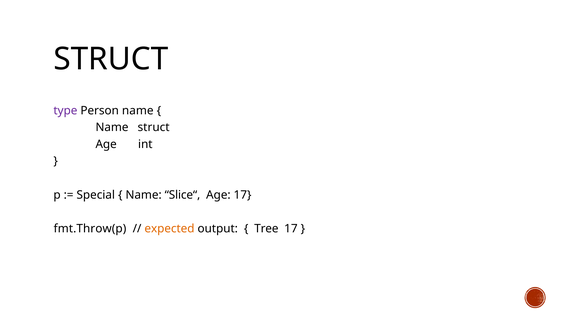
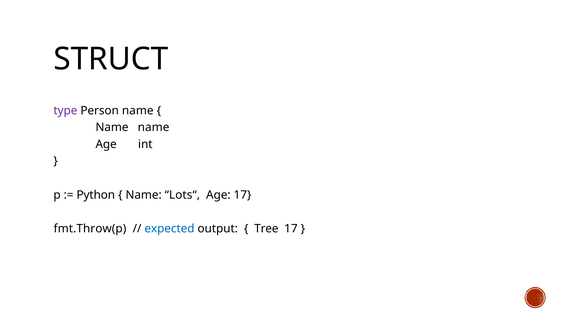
Name struct: struct -> name (154, 127)
Special: Special -> Python (96, 195)
Slice“: Slice“ -> Lots“ (182, 195)
expected colour: orange -> blue (169, 228)
